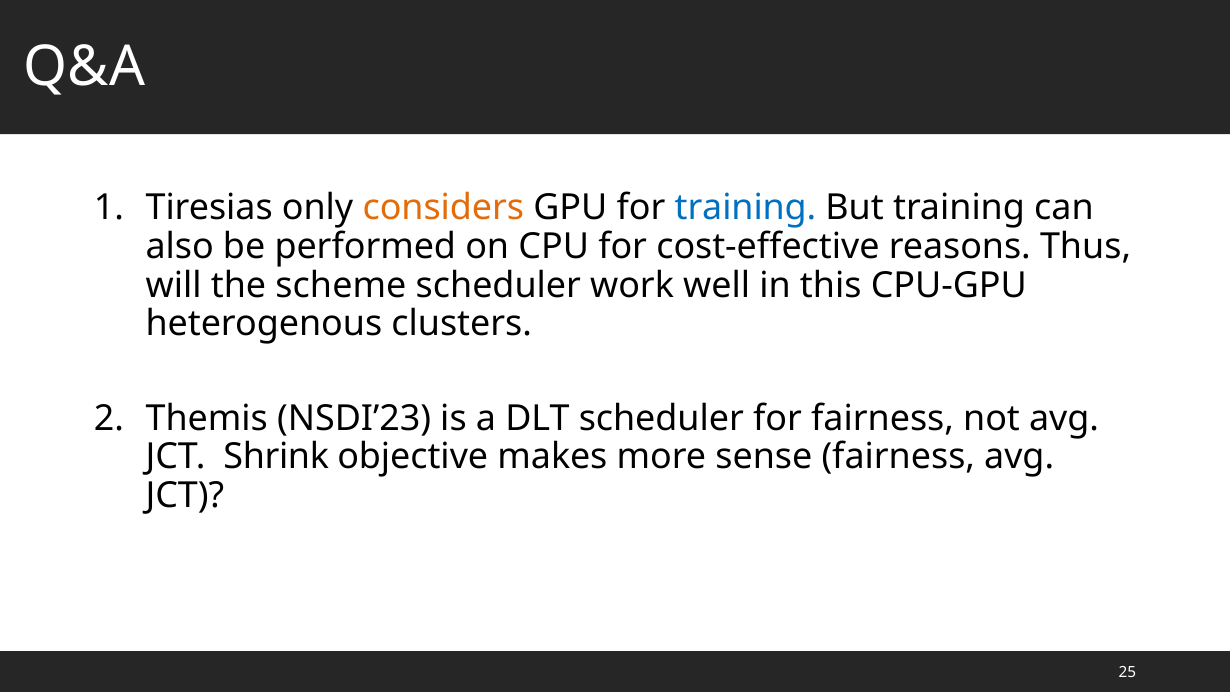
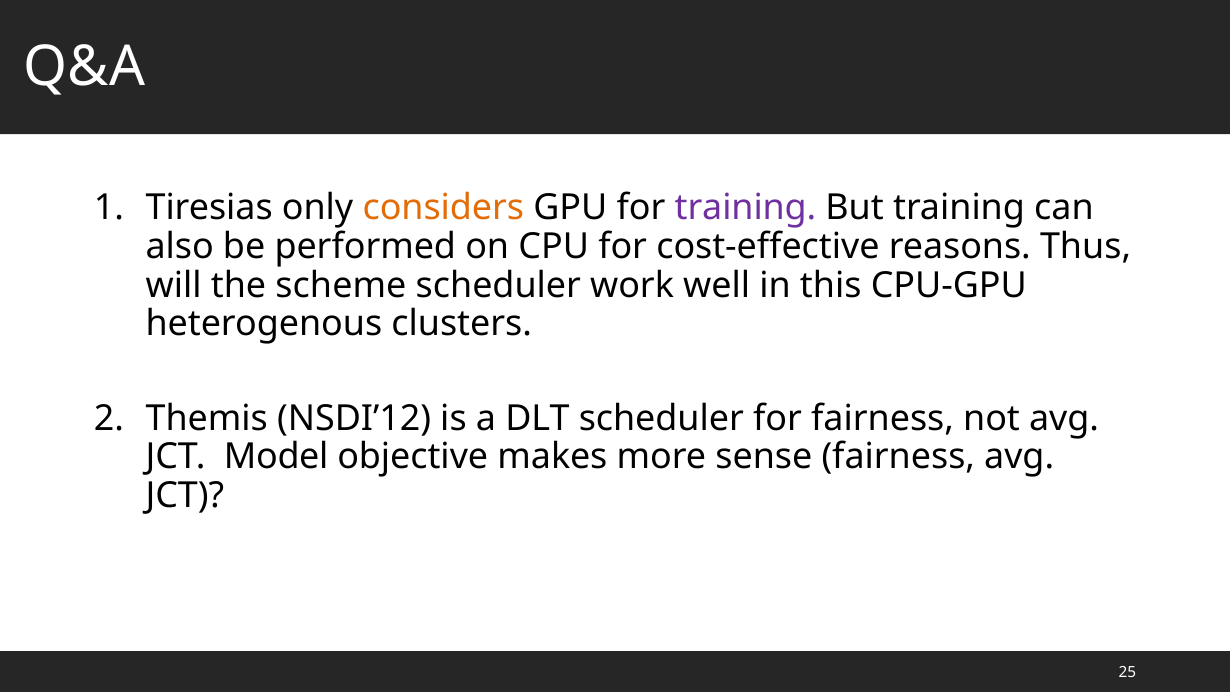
training colour: blue -> purple (745, 208)
NSDI’23: NSDI’23 -> NSDI’12 (354, 418)
Shrink: Shrink -> Model (276, 457)
